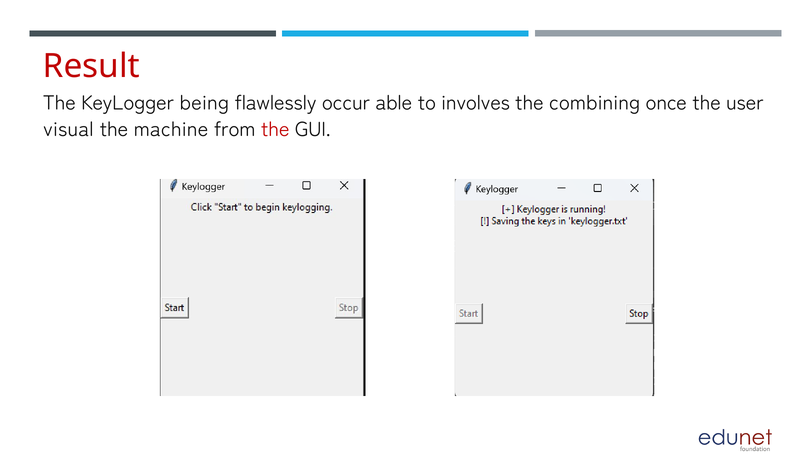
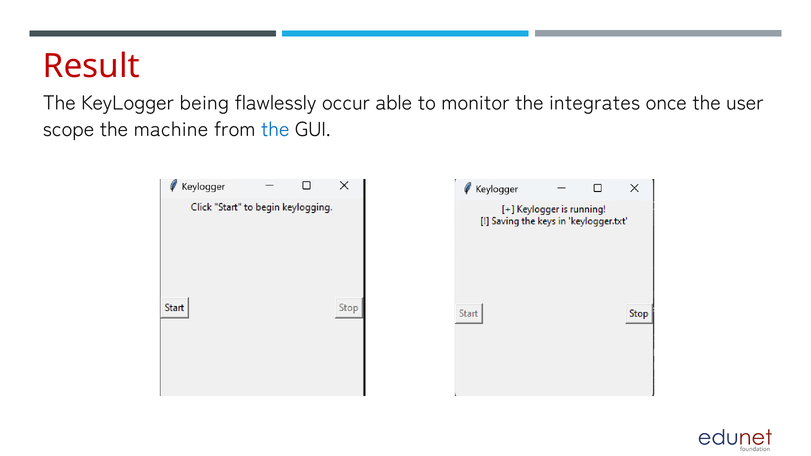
involves: involves -> monitor (476, 103)
combining: combining -> integrates (595, 103)
visual: visual -> scope (69, 130)
the colour: red -> blue (275, 130)
